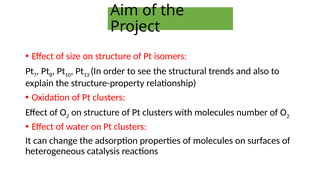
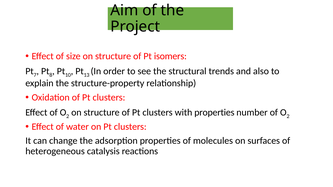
with molecules: molecules -> properties (214, 113)
